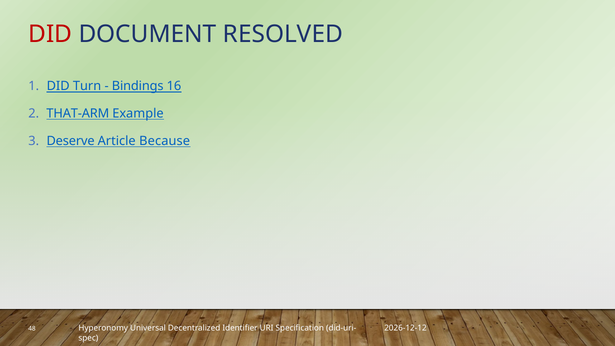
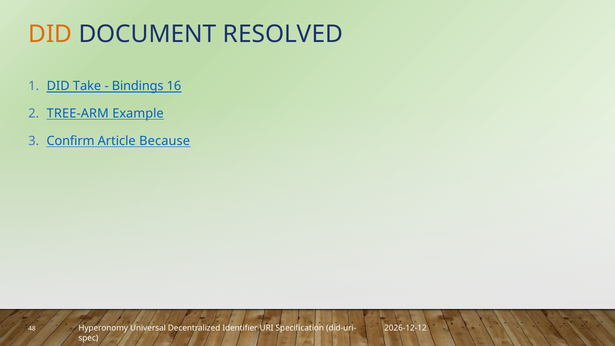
DID colour: red -> orange (50, 34)
Turn: Turn -> Take (87, 86)
THAT-ARM: THAT-ARM -> TREE-ARM (78, 113)
Deserve: Deserve -> Confirm (71, 141)
